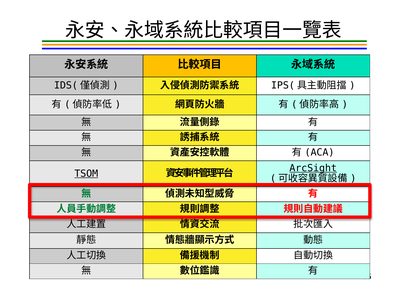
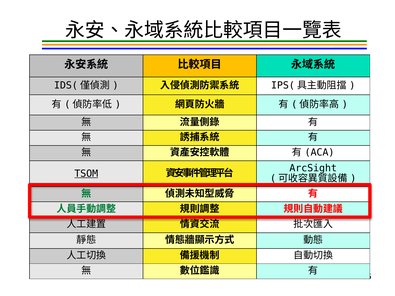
ArcSight underline: present -> none (313, 168)
